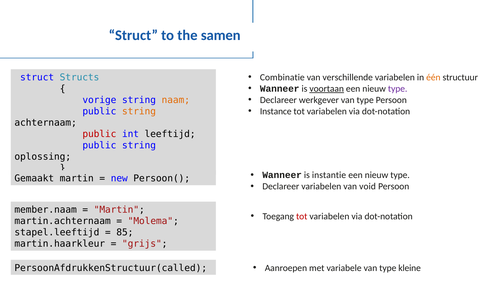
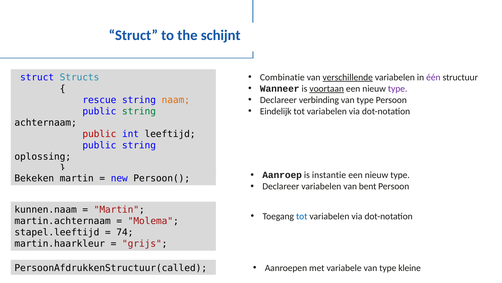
samen: samen -> schijnt (221, 35)
verschillende underline: none -> present (348, 77)
één colour: orange -> purple (433, 77)
werkgever: werkgever -> verbinding (319, 100)
vorige: vorige -> rescue (99, 100)
Instance: Instance -> Eindelijk (276, 111)
string colour: orange -> green (139, 111)
Gemaakt: Gemaakt -> Bekeken (34, 178)
Wanneer: Wanneer -> Aanroep (282, 175)
void: void -> bent (368, 186)
member.naam: member.naam -> kunnen.naam (46, 209)
tot colour: red -> blue (302, 216)
85: 85 -> 74 (125, 232)
